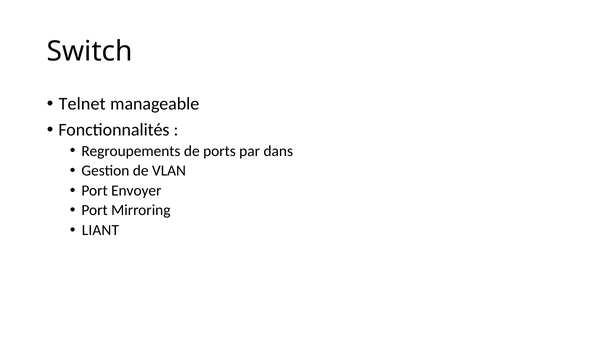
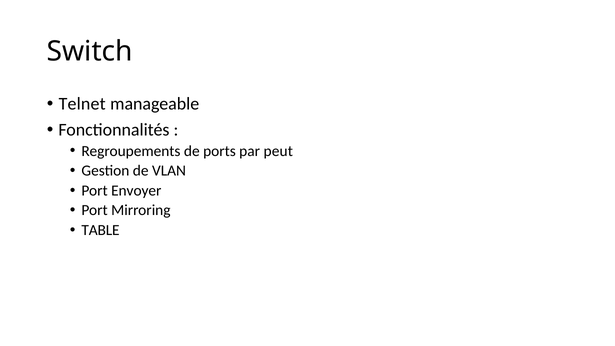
dans: dans -> peut (278, 151)
LIANT: LIANT -> TABLE (101, 230)
